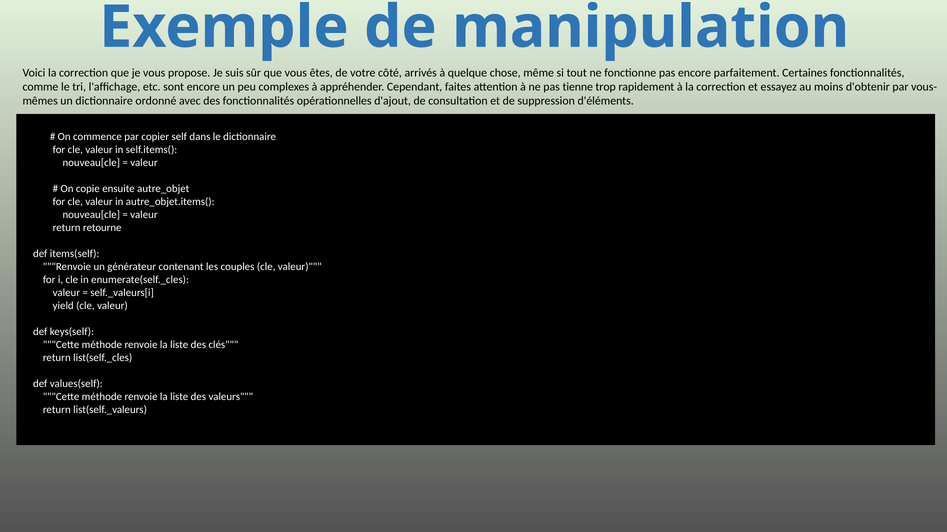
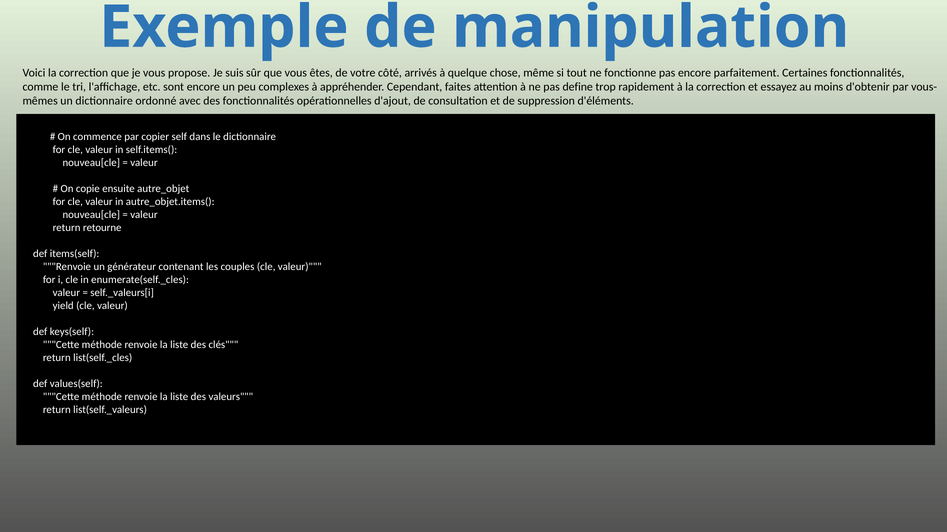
tienne: tienne -> define (578, 87)
